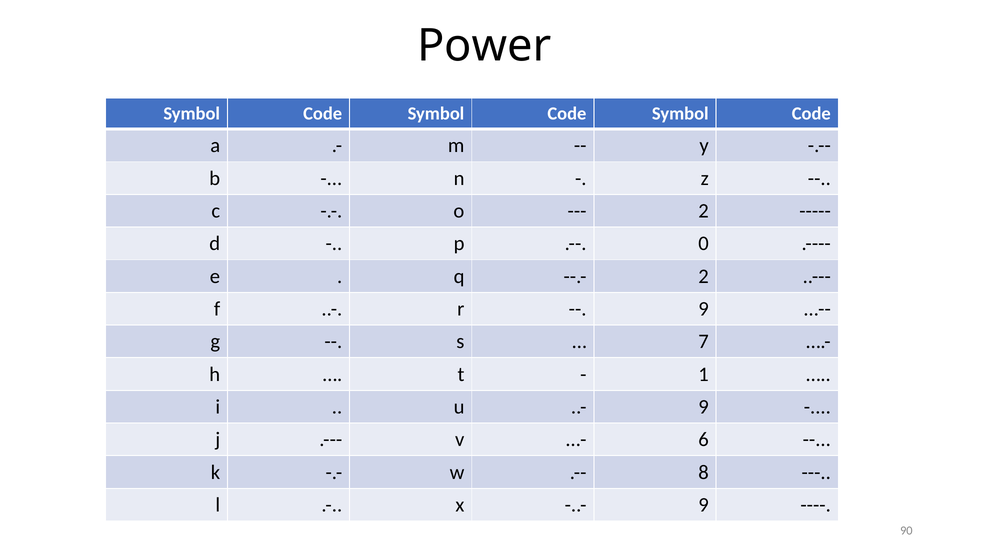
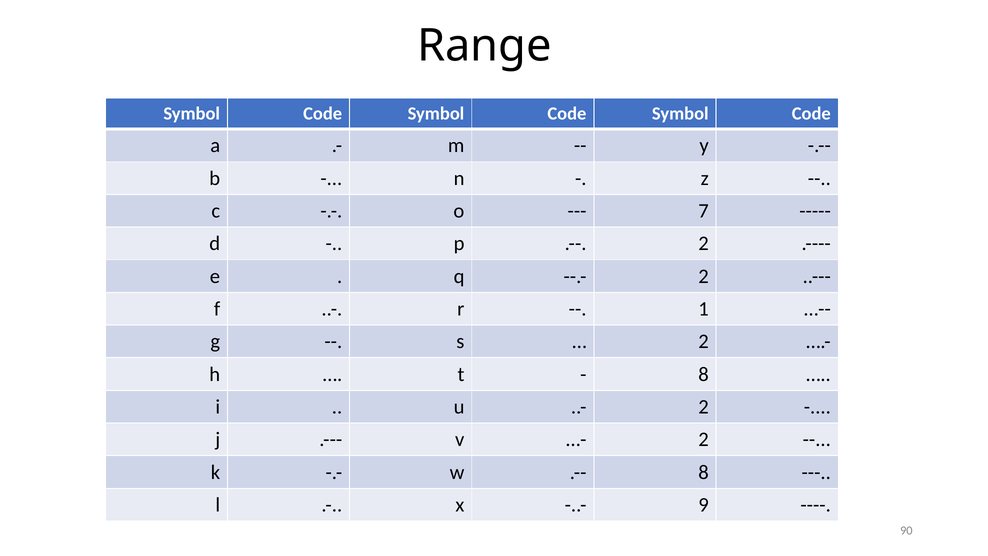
Power: Power -> Range (484, 46)
2: 2 -> 7 (703, 211)
0: 0 -> 2 (703, 243)
9: 9 -> 1 (703, 309)
7: 7 -> 2 (703, 341)
1: 1 -> 8 (703, 374)
9: 9 -> 2 (703, 407)
6: 6 -> 2 (703, 439)
